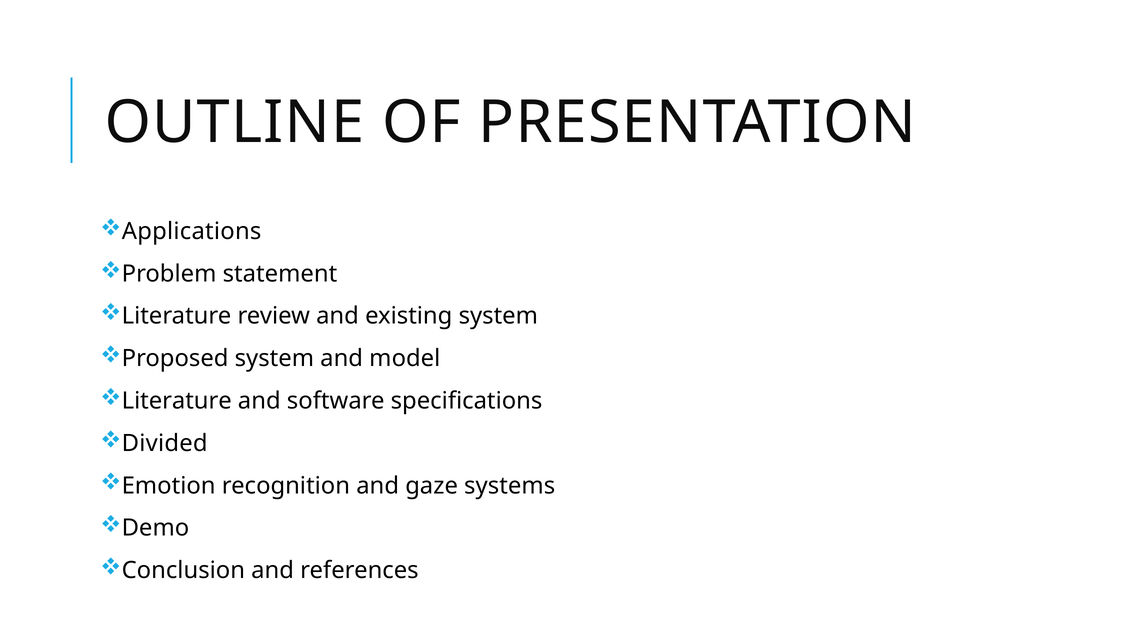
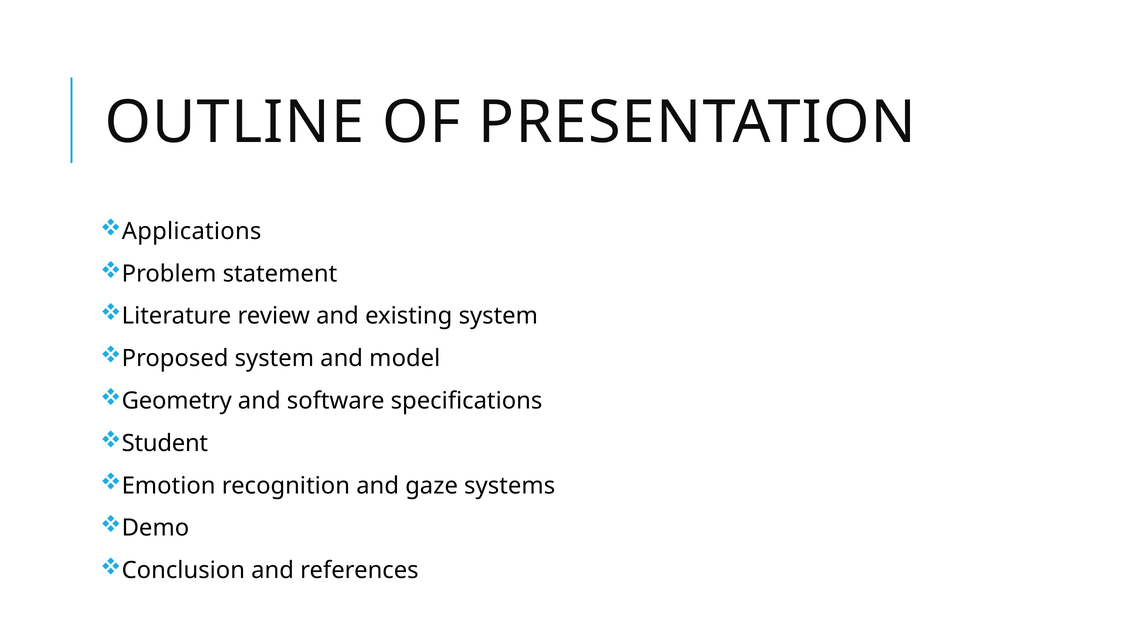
Literature: Literature -> Geometry (177, 401)
Divided: Divided -> Student (165, 443)
